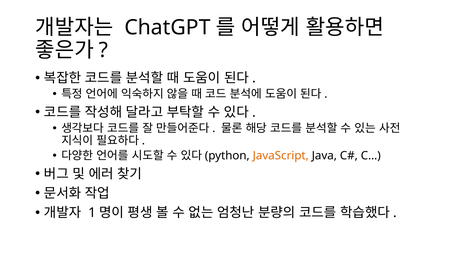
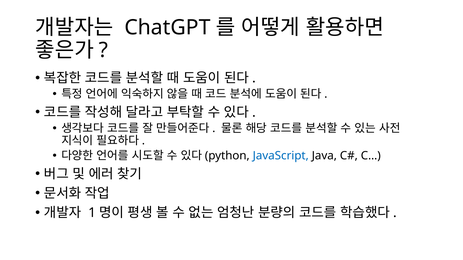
JavaScript colour: orange -> blue (281, 156)
